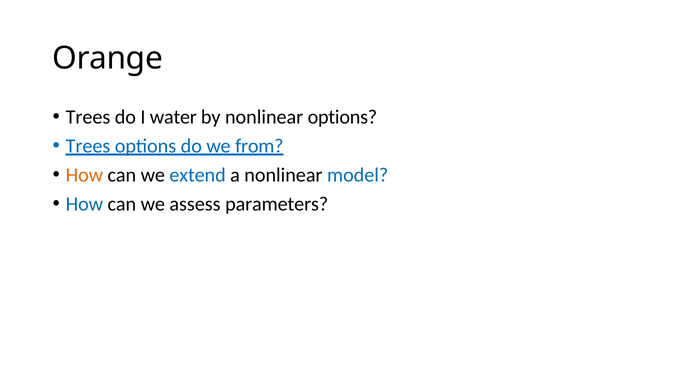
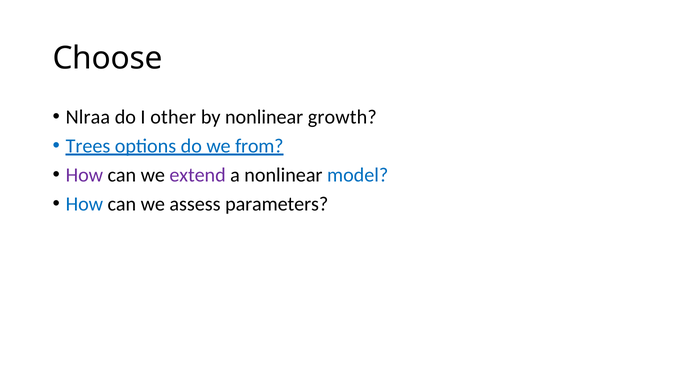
Orange: Orange -> Choose (108, 58)
Trees: Trees -> Nlraa (88, 117)
water: water -> other (173, 117)
nonlinear options: options -> growth (342, 117)
How colour: orange -> purple (84, 175)
extend colour: blue -> purple (198, 175)
